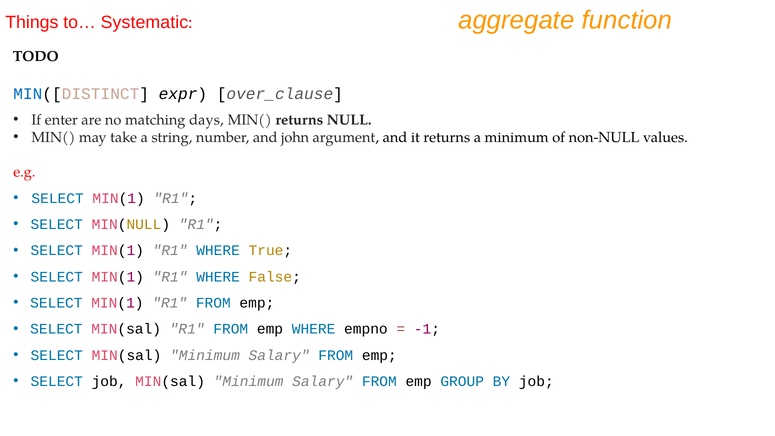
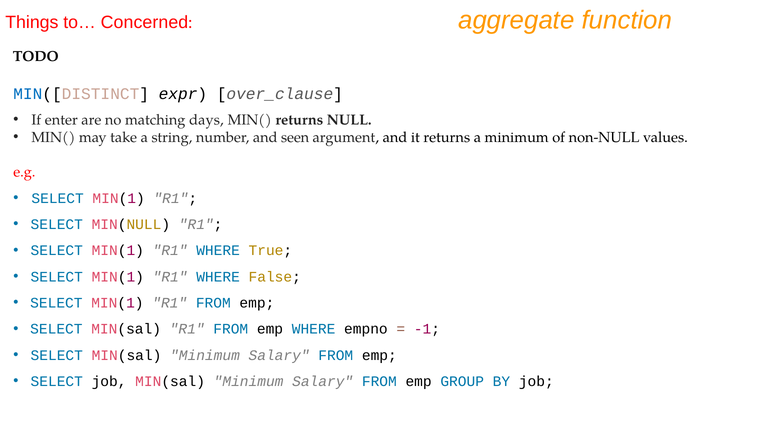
Systematic: Systematic -> Concerned (144, 22)
john: john -> seen (295, 137)
